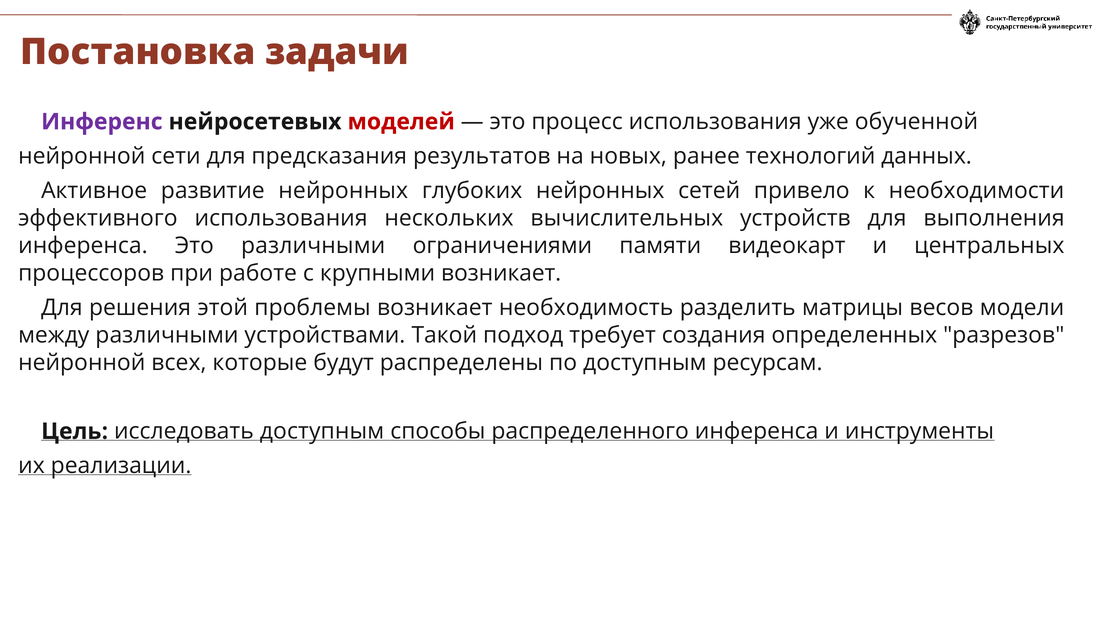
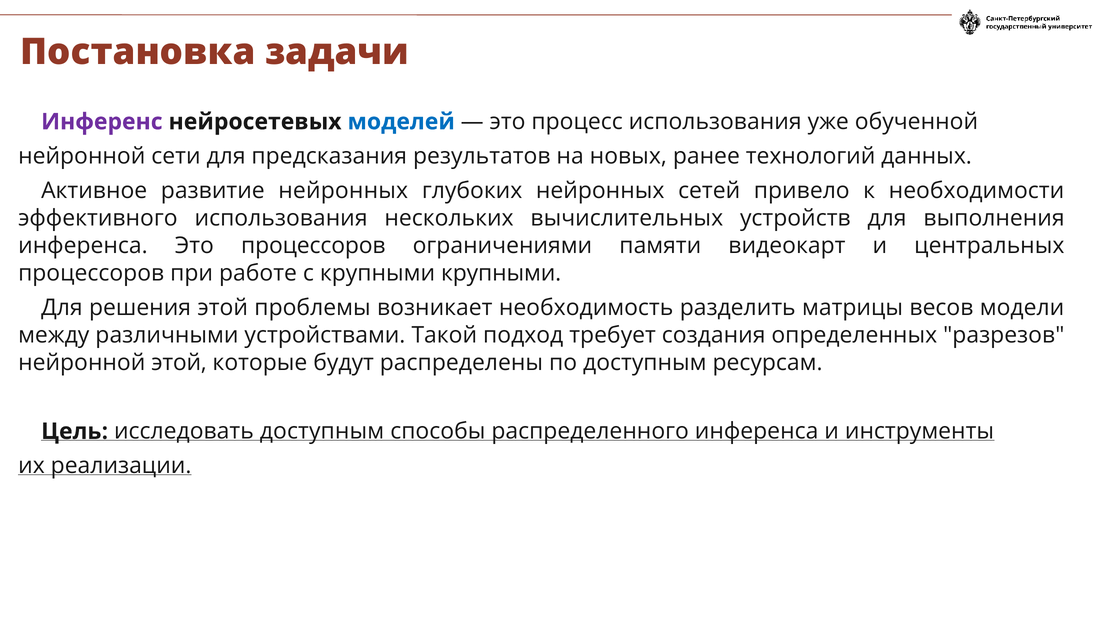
моделей colour: red -> blue (401, 122)
Это различными: различными -> процессоров (313, 245)
крупными возникает: возникает -> крупными (501, 273)
нейронной всех: всех -> этой (179, 362)
